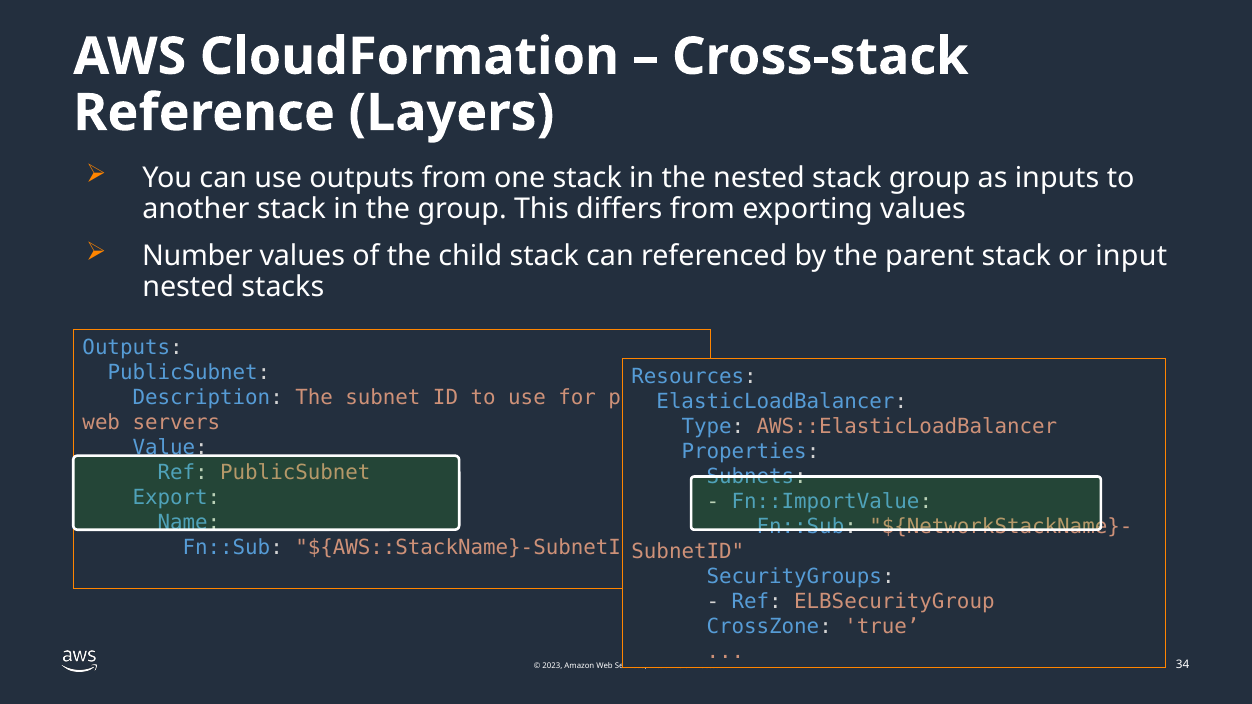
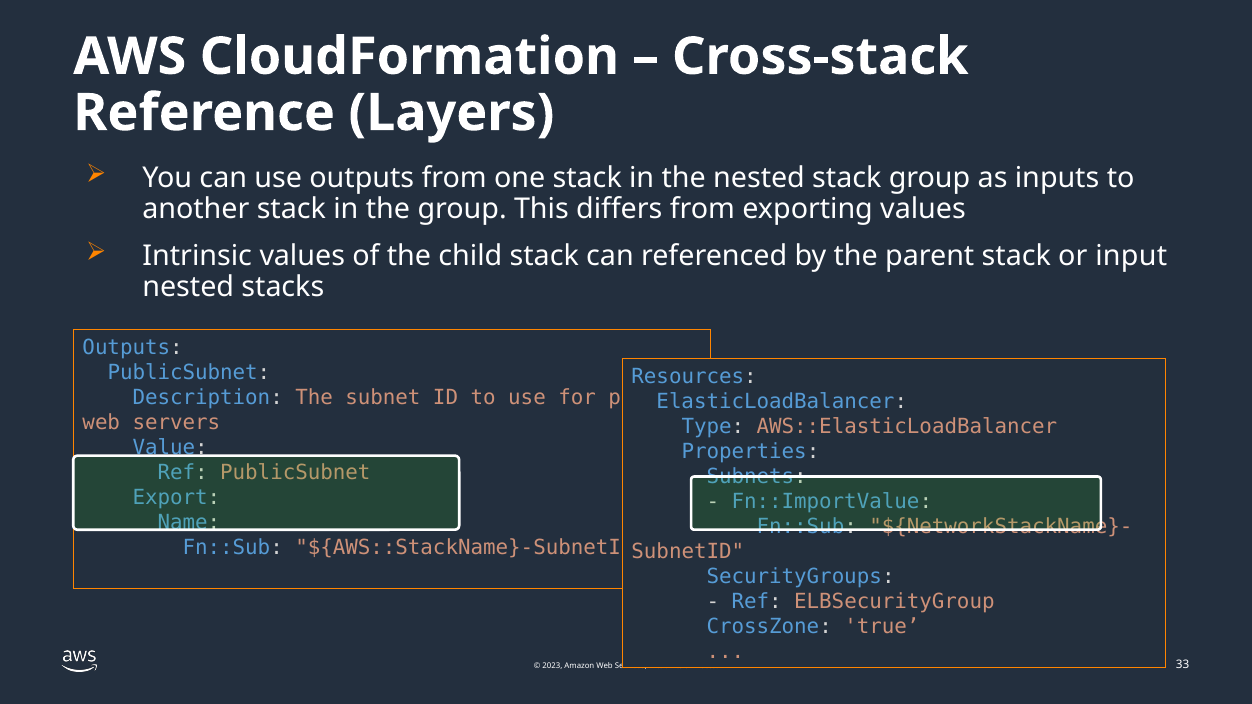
Number: Number -> Intrinsic (197, 256)
34: 34 -> 33 (1183, 664)
